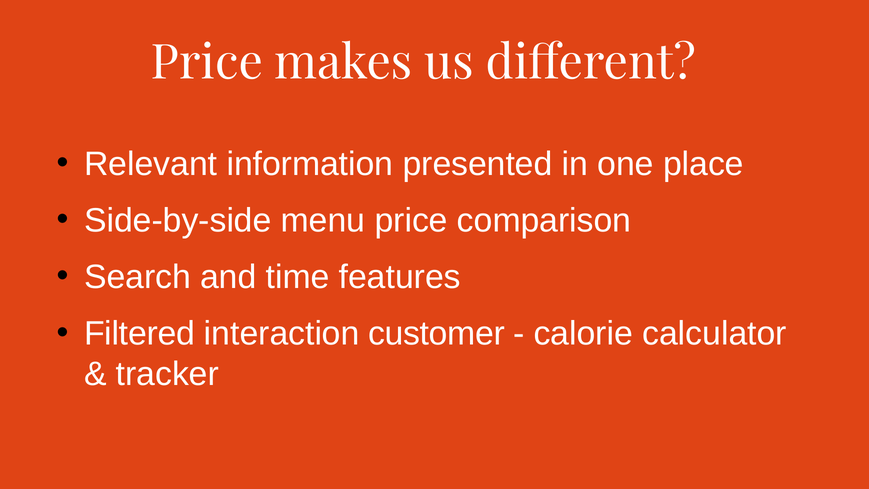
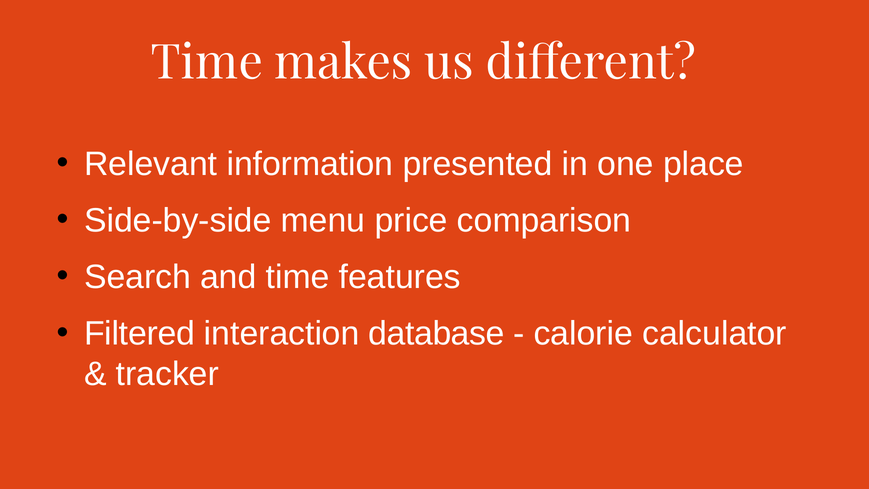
Price: Price -> Time (207, 63)
customer: customer -> database (436, 334)
